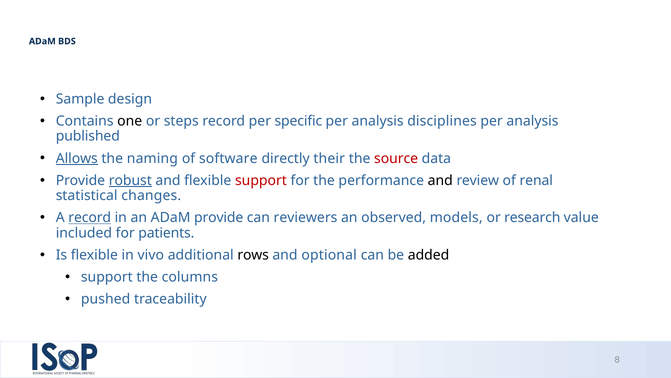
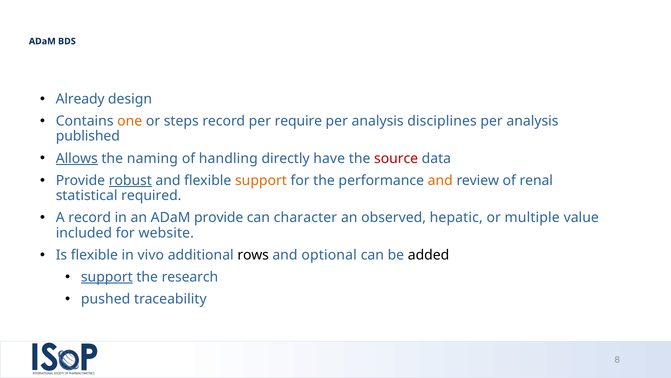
Sample: Sample -> Already (80, 99)
one colour: black -> orange (130, 121)
specific: specific -> require (298, 121)
software: software -> handling (228, 158)
their: their -> have (329, 158)
support colour: red -> orange (261, 180)
and colour: black -> orange (440, 180)
changes: changes -> required (151, 195)
record underline: present -> none (90, 217)
reviewers: reviewers -> character (305, 217)
models: models -> hepatic (456, 217)
research: research -> multiple (532, 217)
patients: patients -> website (166, 233)
support underline: none -> present (107, 277)
columns: columns -> research (190, 277)
